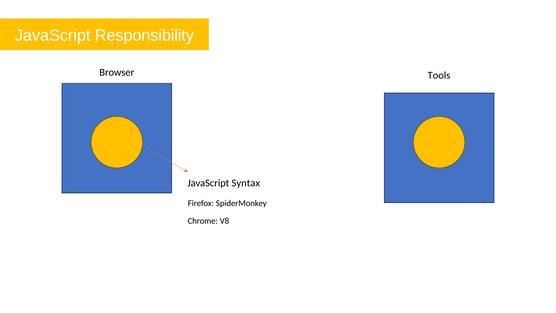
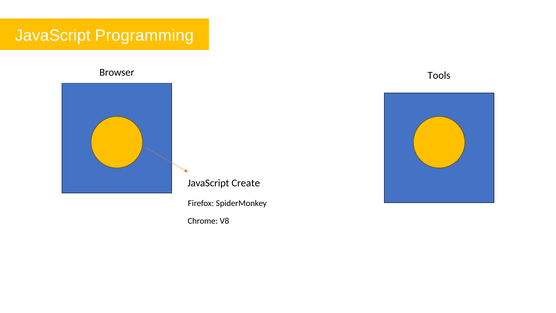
Responsibility: Responsibility -> Programming (144, 35)
Syntax: Syntax -> Create (246, 183)
